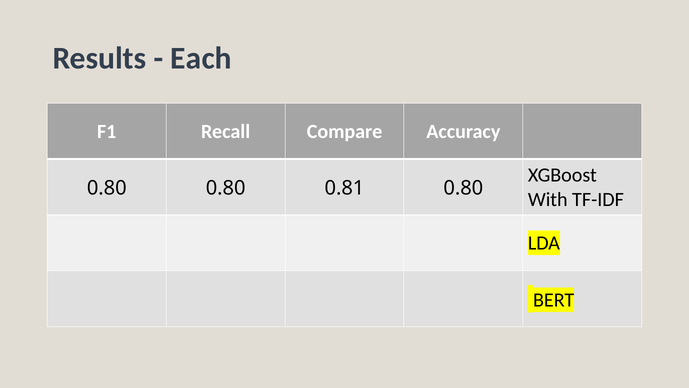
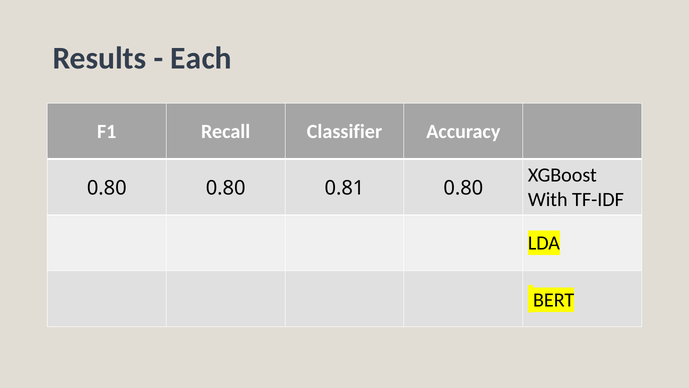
Compare: Compare -> Classifier (344, 131)
